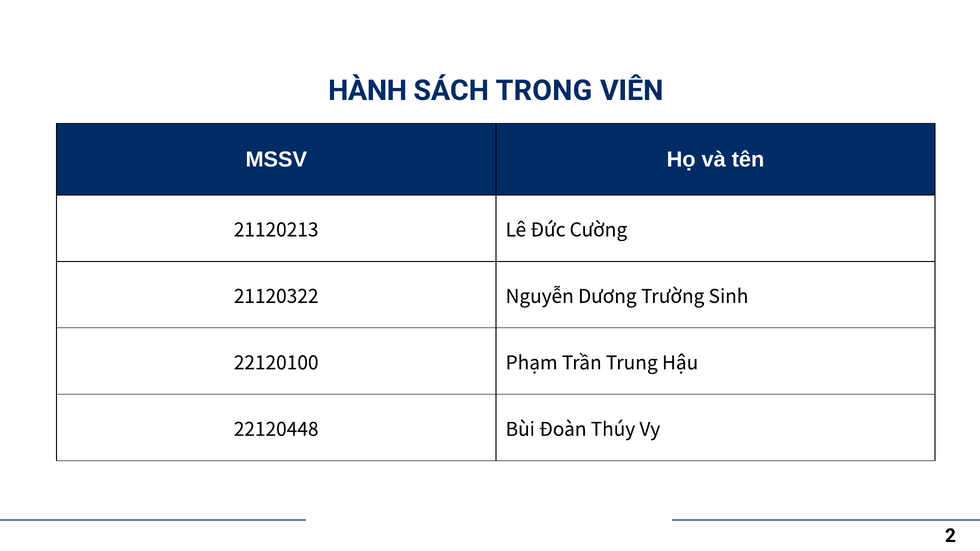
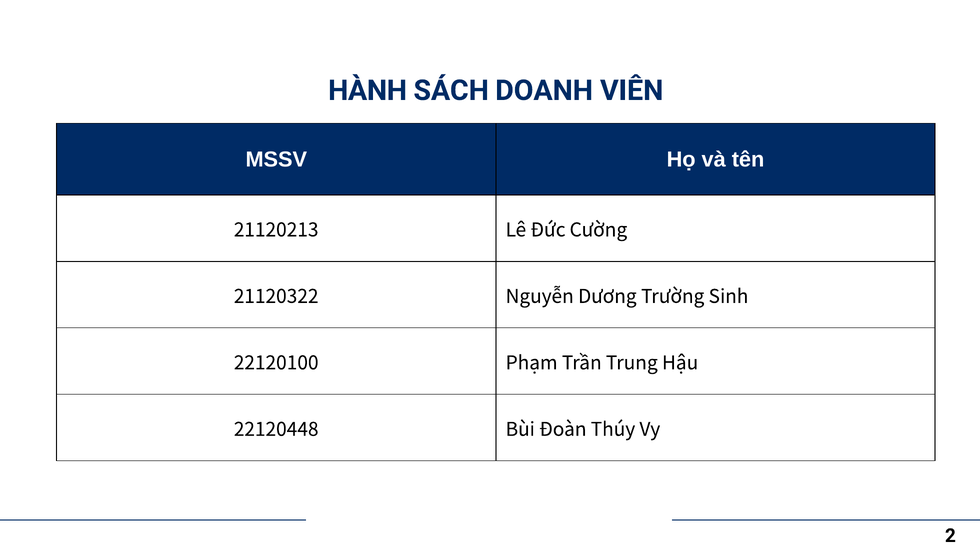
TRONG: TRONG -> DOANH (544, 91)
